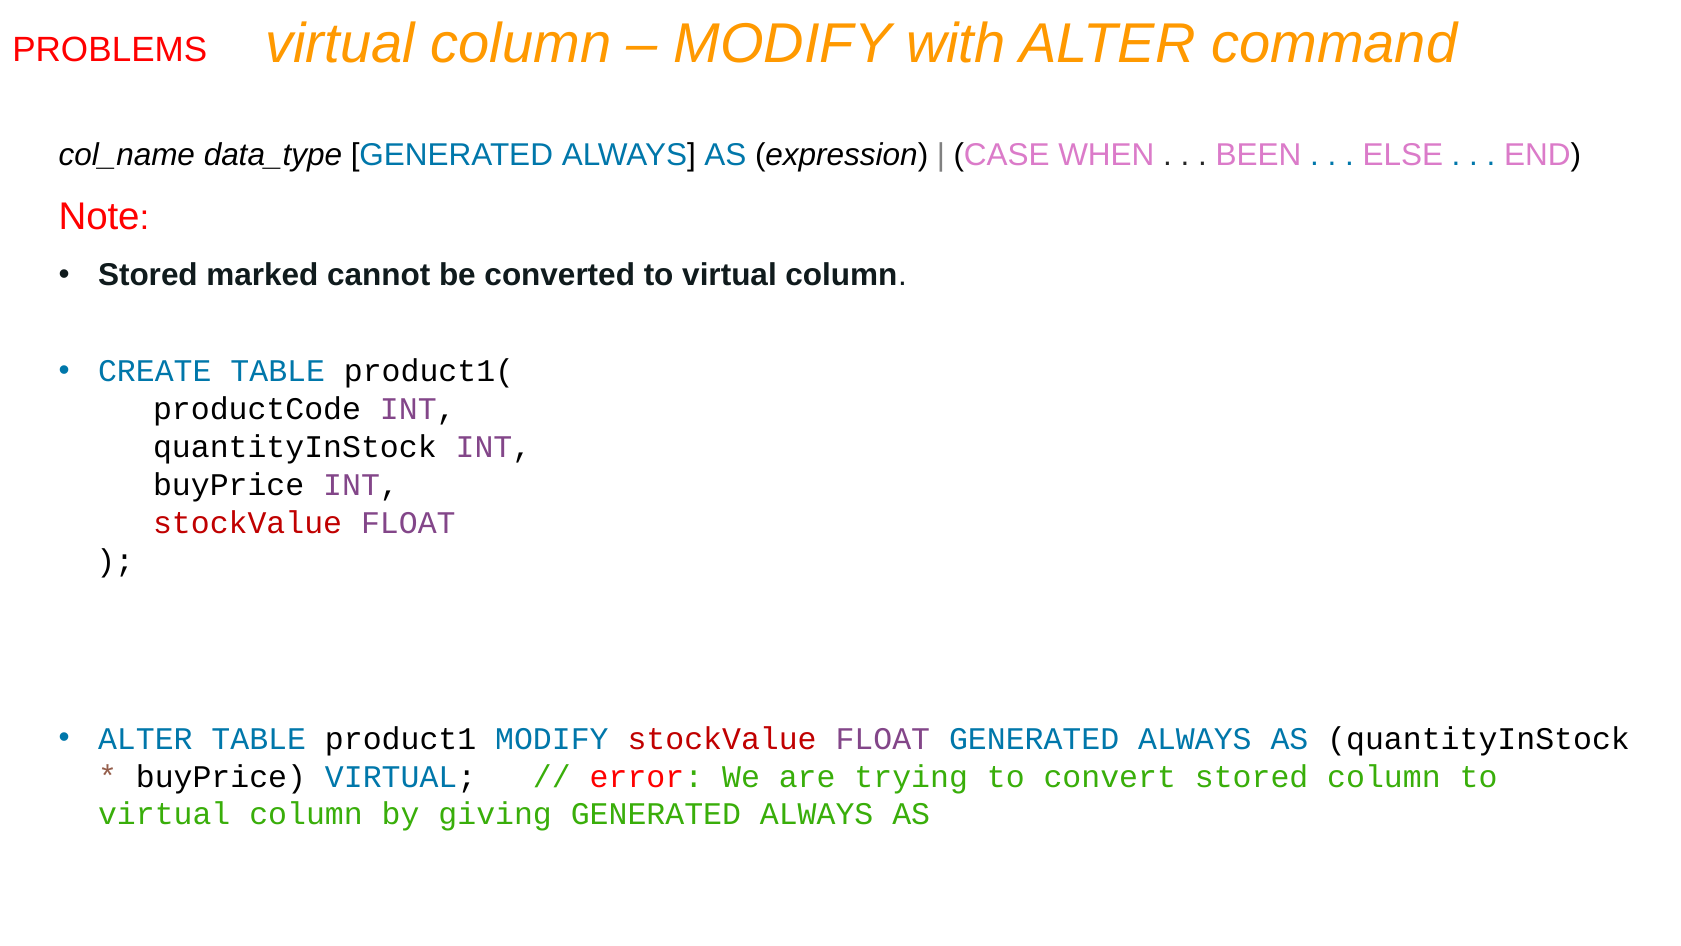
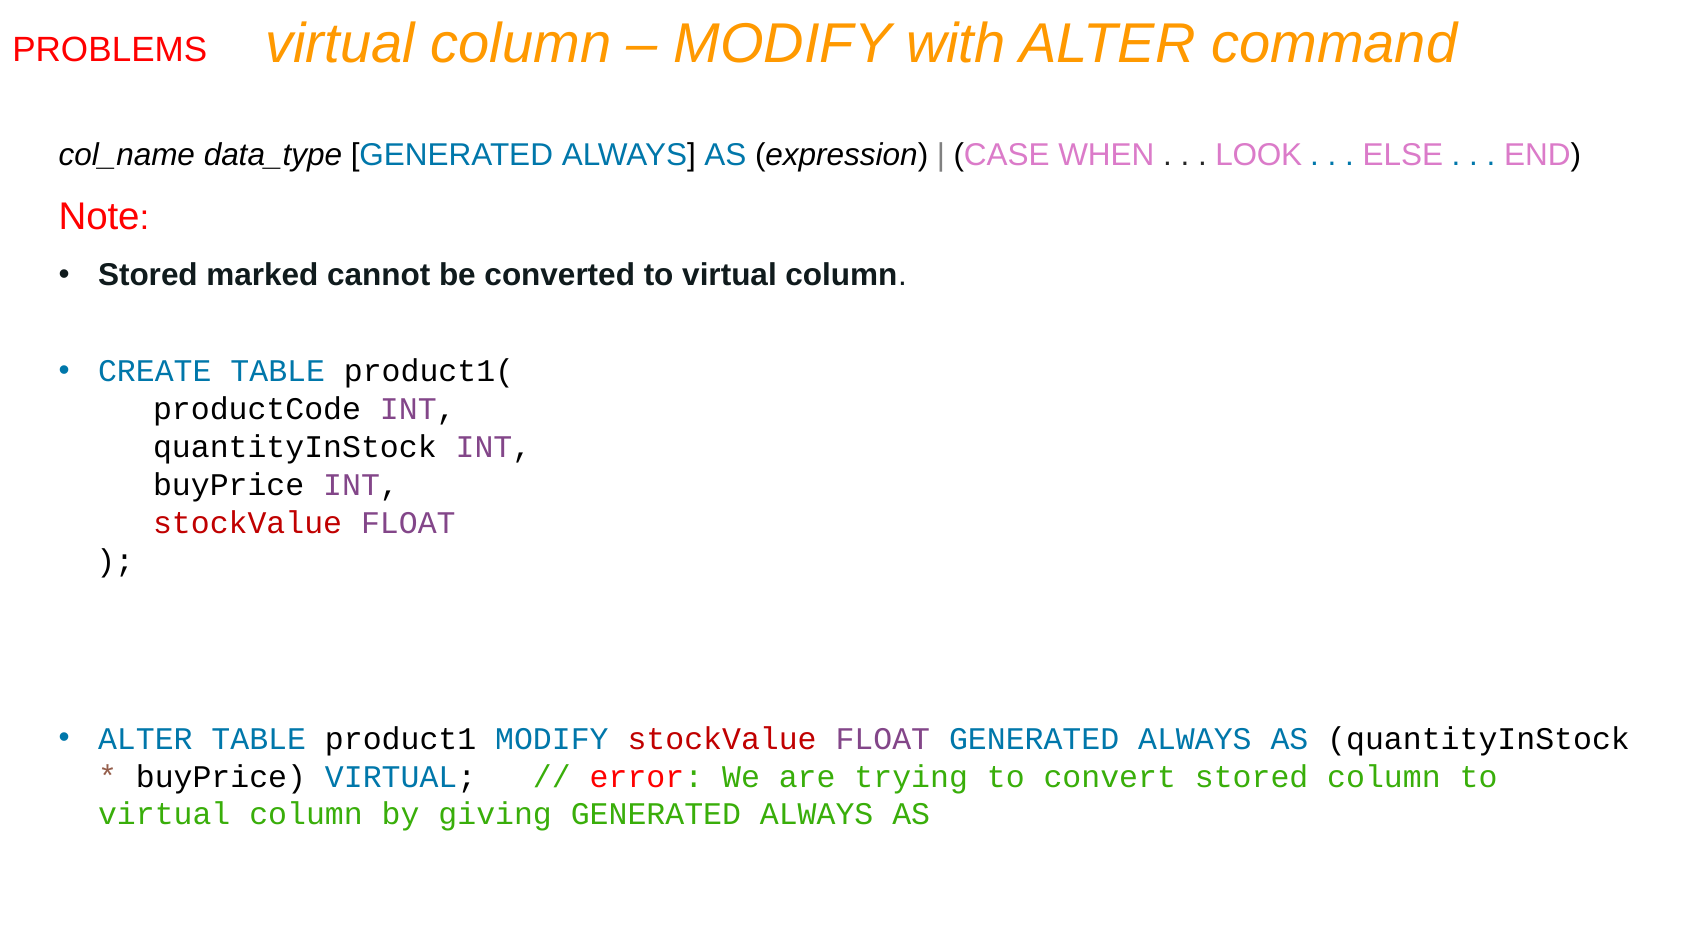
BEEN: BEEN -> LOOK (1259, 155)
